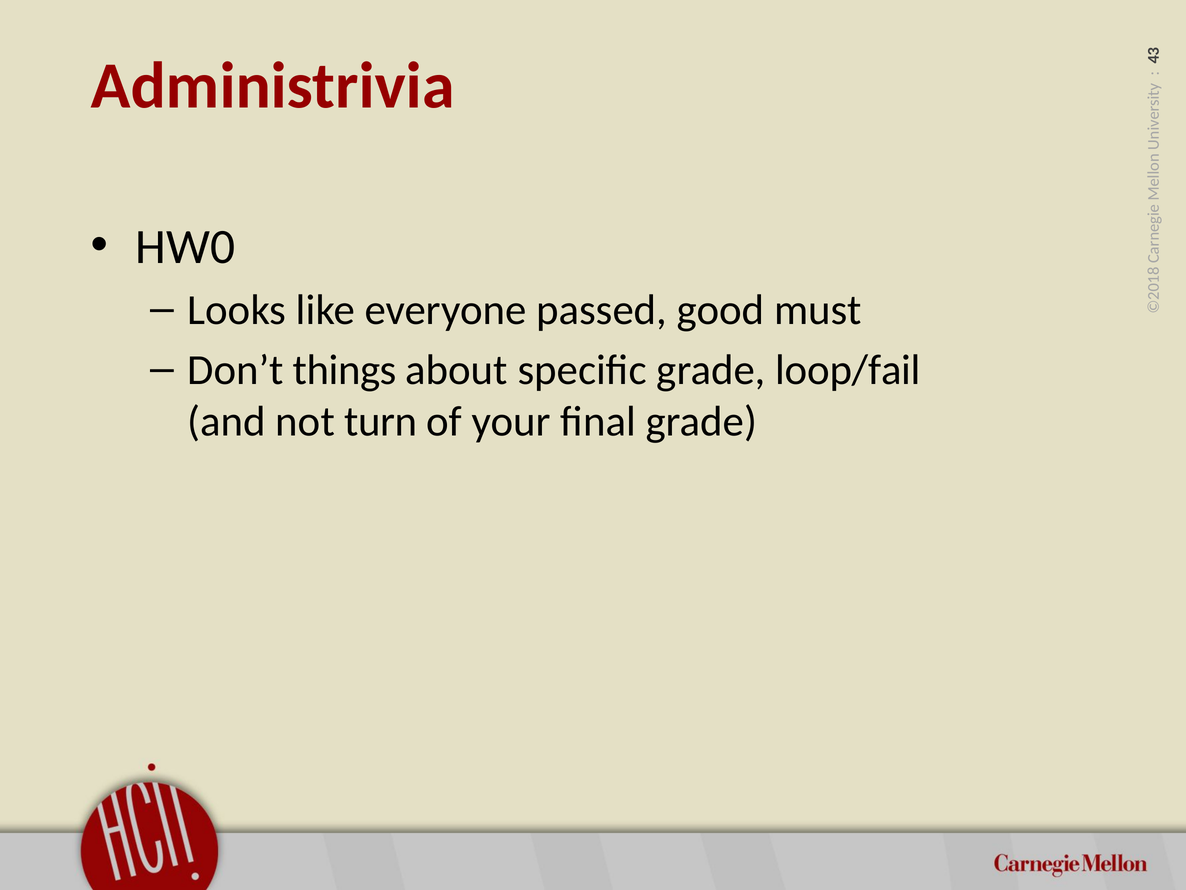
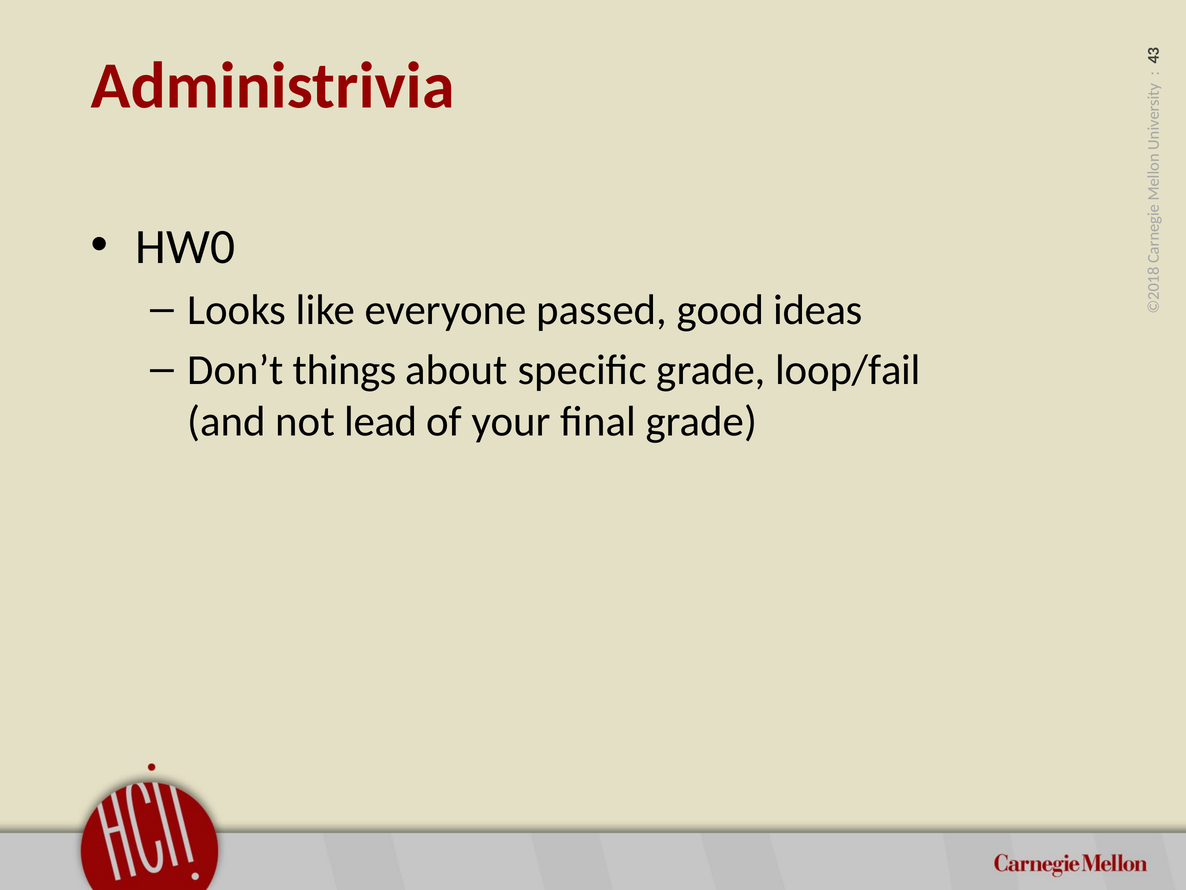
must: must -> ideas (818, 310)
turn: turn -> lead (381, 421)
